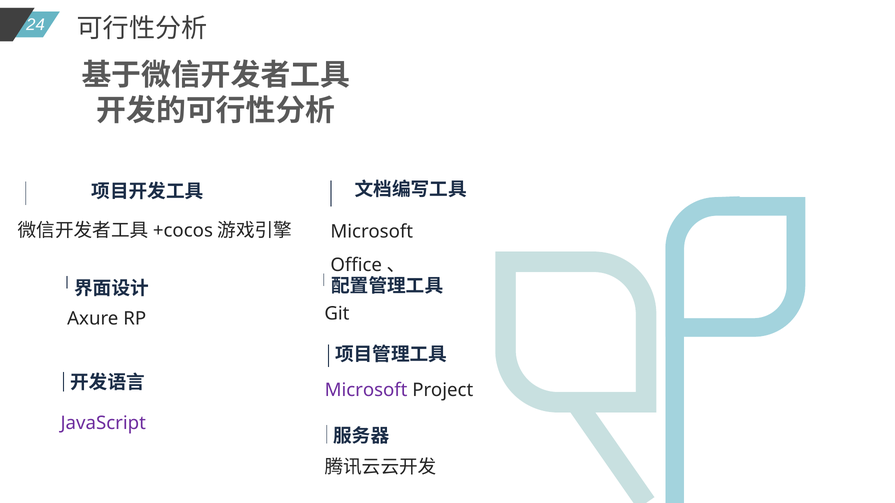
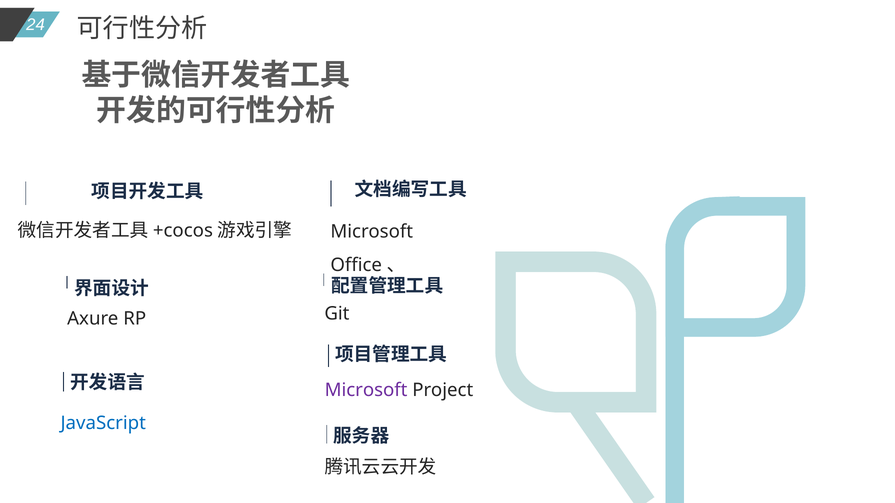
JavaScript colour: purple -> blue (103, 423)
